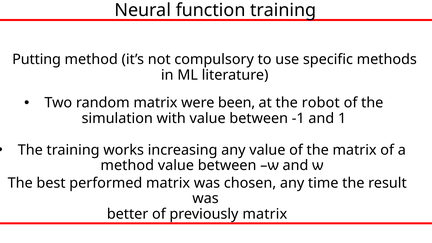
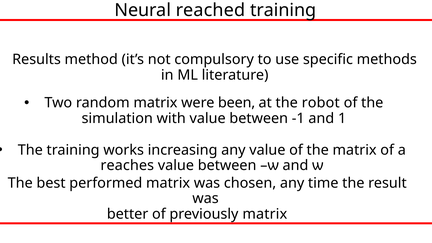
function: function -> reached (211, 10)
Putting: Putting -> Results (37, 59)
method: method -> reaches (127, 166)
